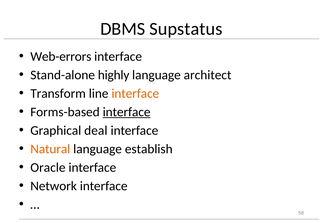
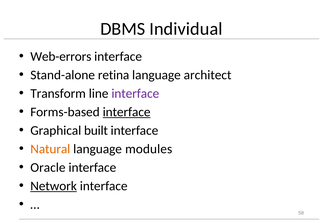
Supstatus: Supstatus -> Individual (186, 29)
highly: highly -> retina (114, 75)
interface colour: orange -> purple (135, 94)
deal: deal -> built (96, 131)
establish: establish -> modules (149, 149)
Network underline: none -> present (54, 187)
